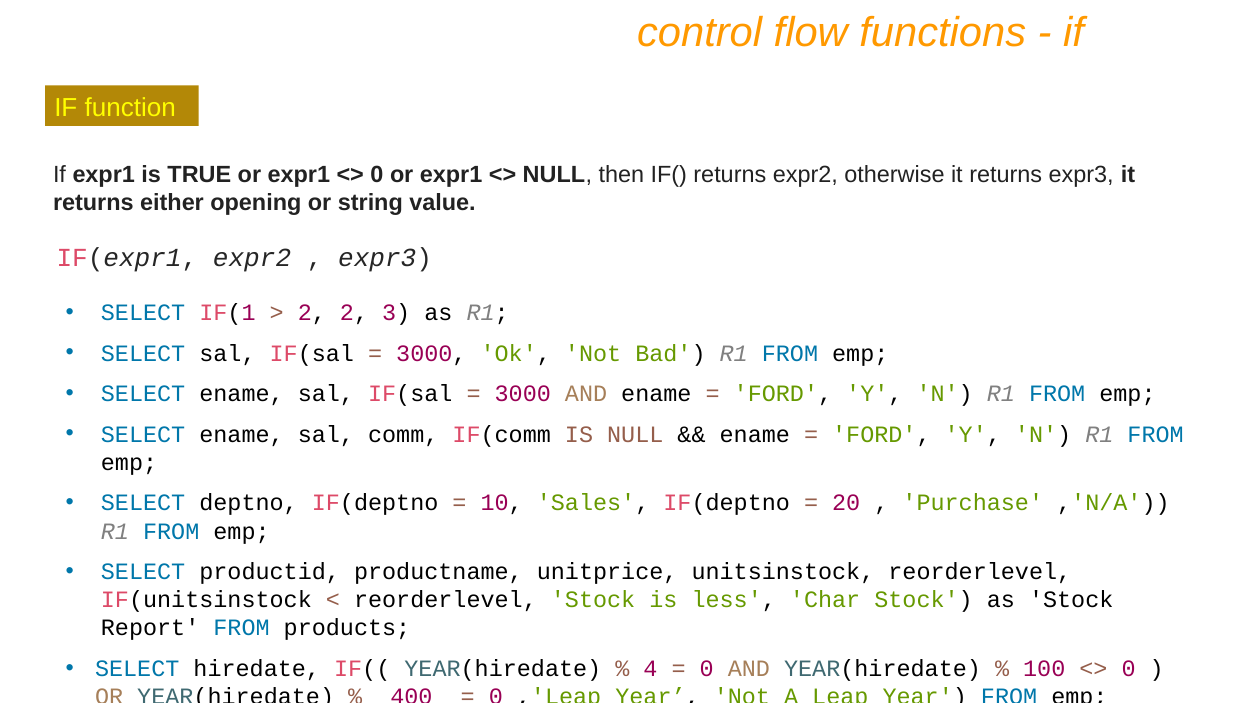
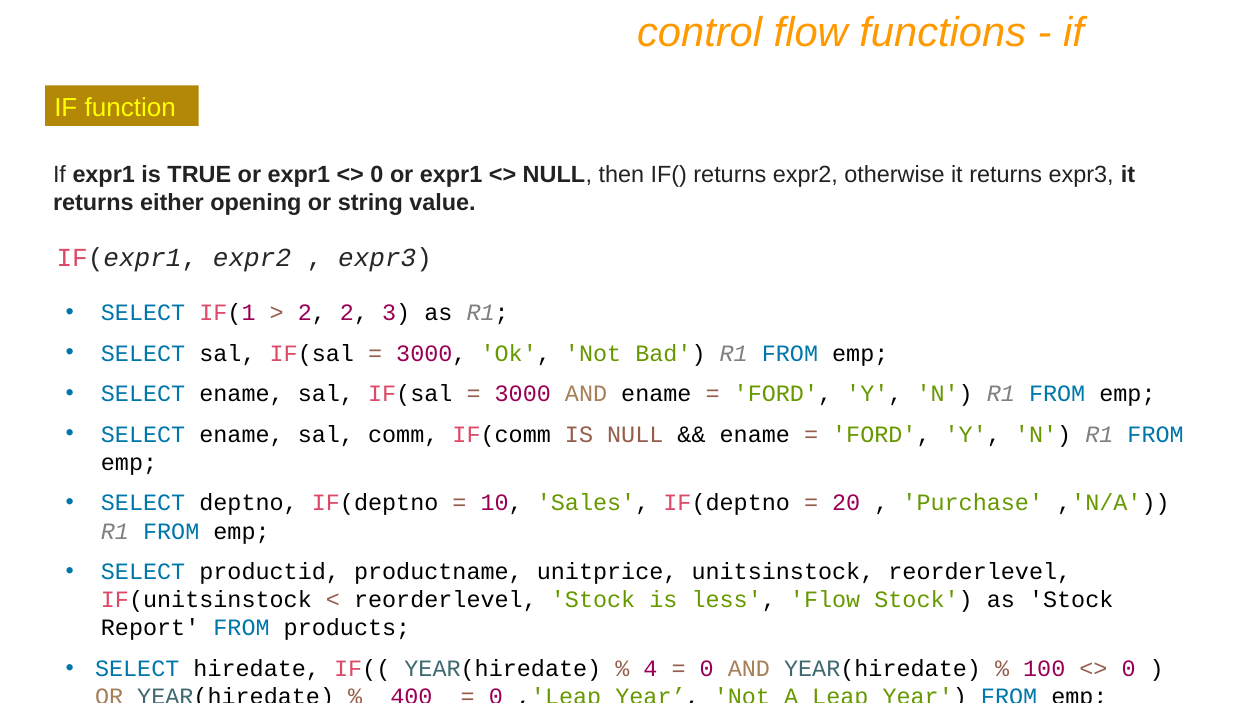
less Char: Char -> Flow (825, 600)
